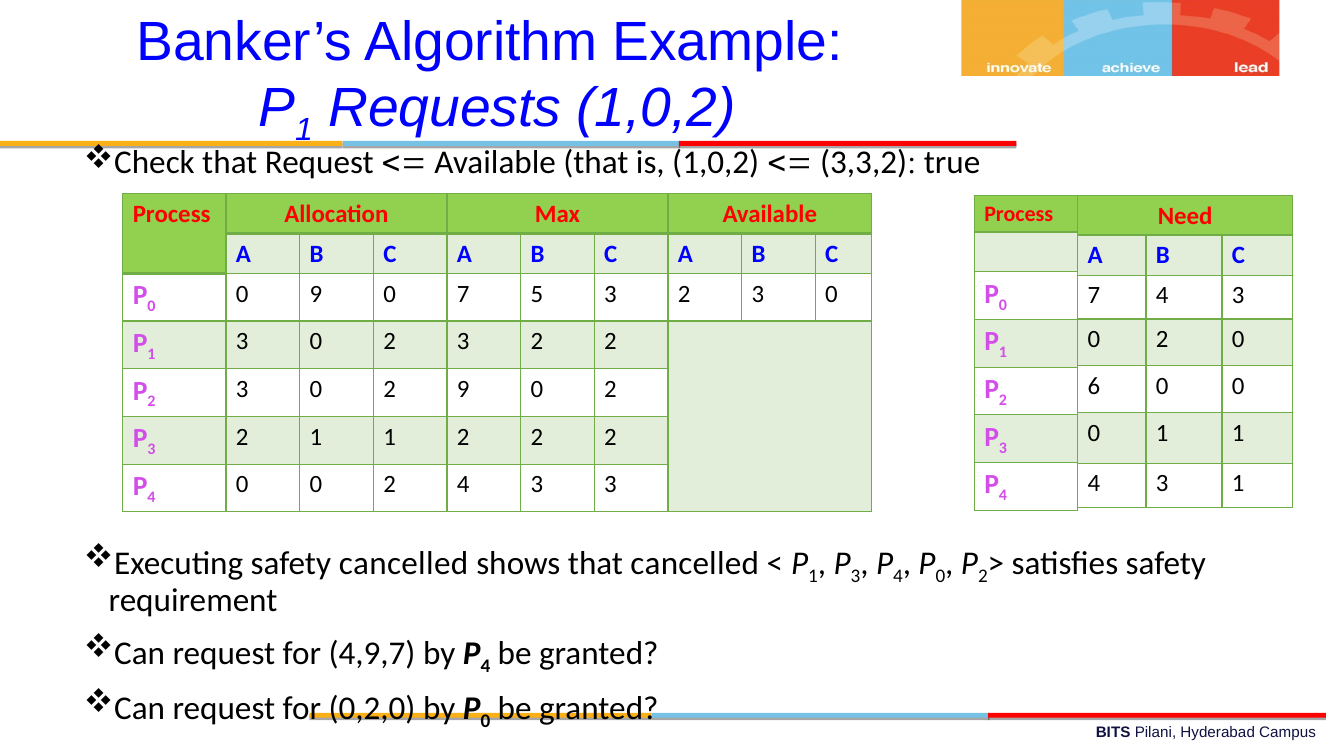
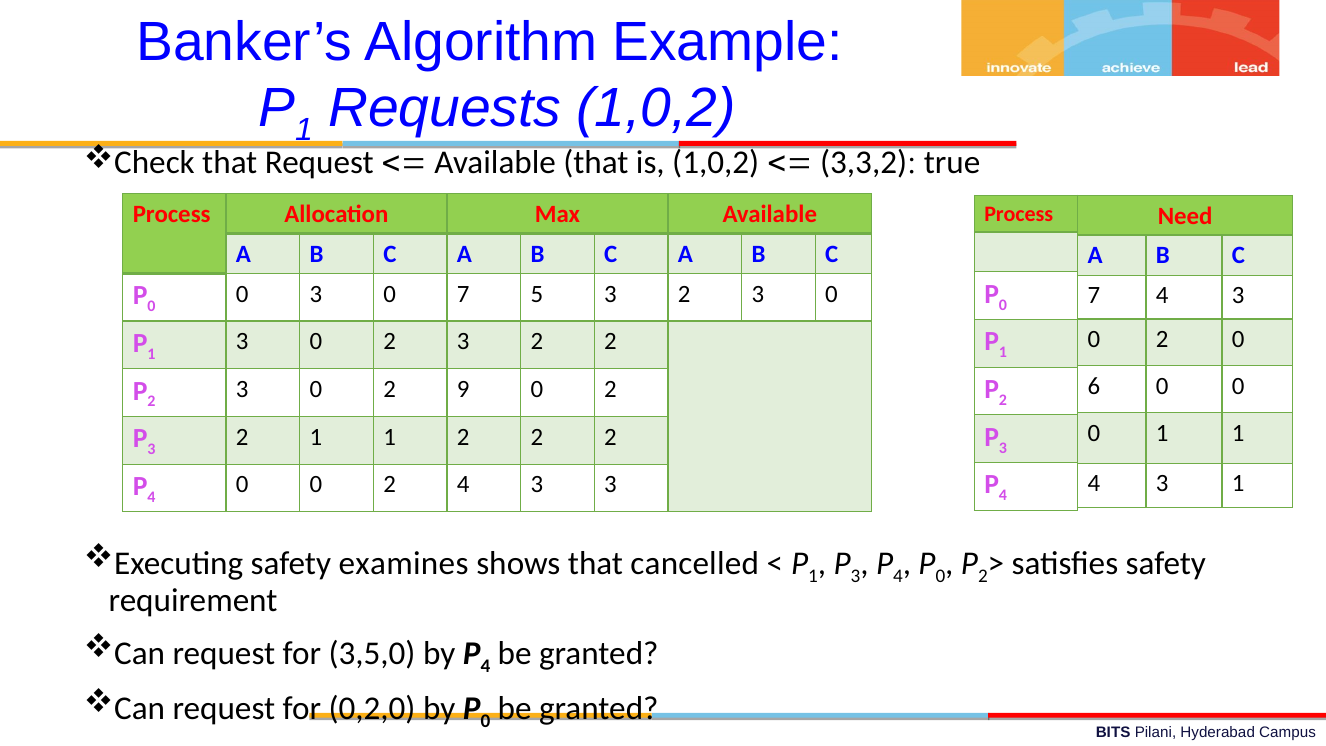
0 9: 9 -> 3 (316, 294)
safety cancelled: cancelled -> examines (404, 563)
4,9,7: 4,9,7 -> 3,5,0 (372, 653)
